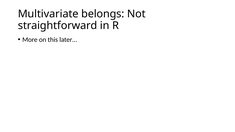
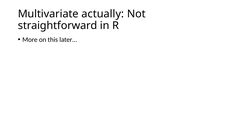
belongs: belongs -> actually (103, 14)
